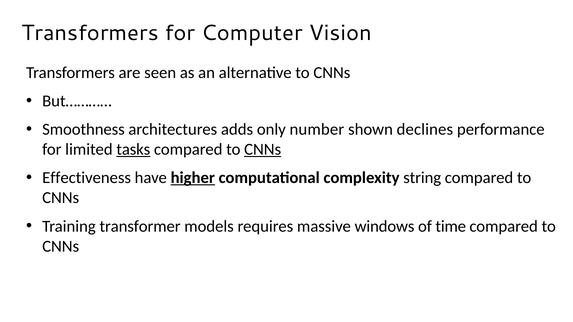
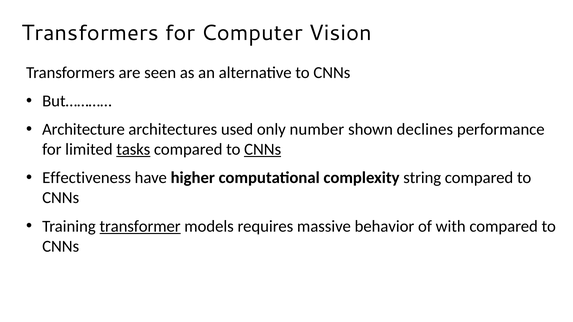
Smoothness: Smoothness -> Architecture (84, 130)
adds: adds -> used (237, 130)
higher underline: present -> none (193, 178)
transformer underline: none -> present (140, 226)
windows: windows -> behavior (384, 226)
time: time -> with (451, 226)
